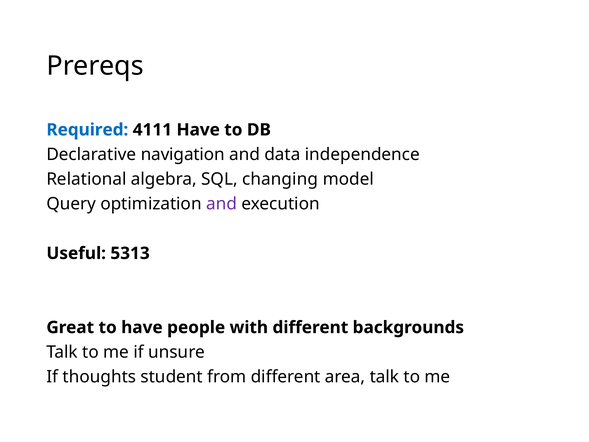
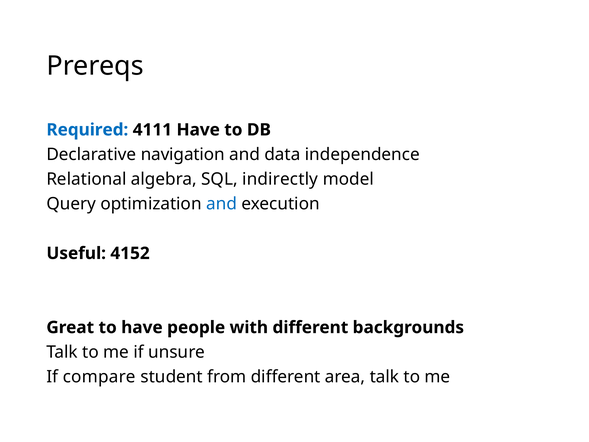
changing: changing -> indirectly (280, 179)
and colour: purple -> blue (222, 204)
5313: 5313 -> 4152 (130, 253)
thoughts: thoughts -> compare (99, 377)
